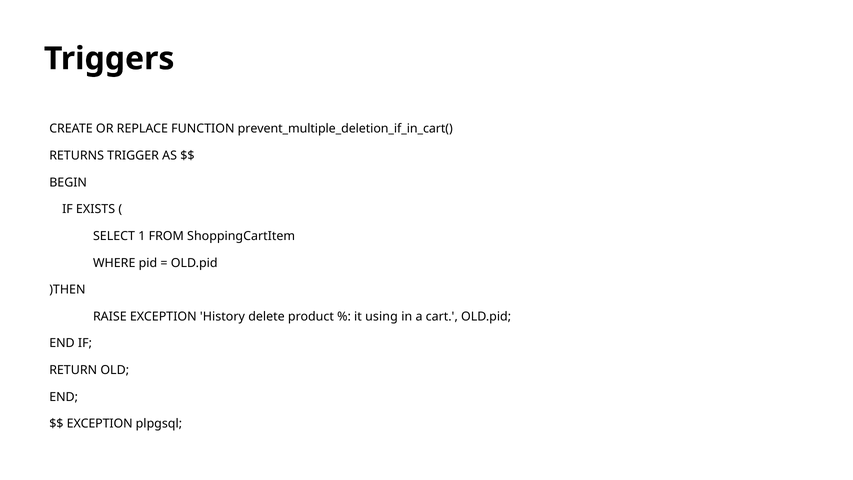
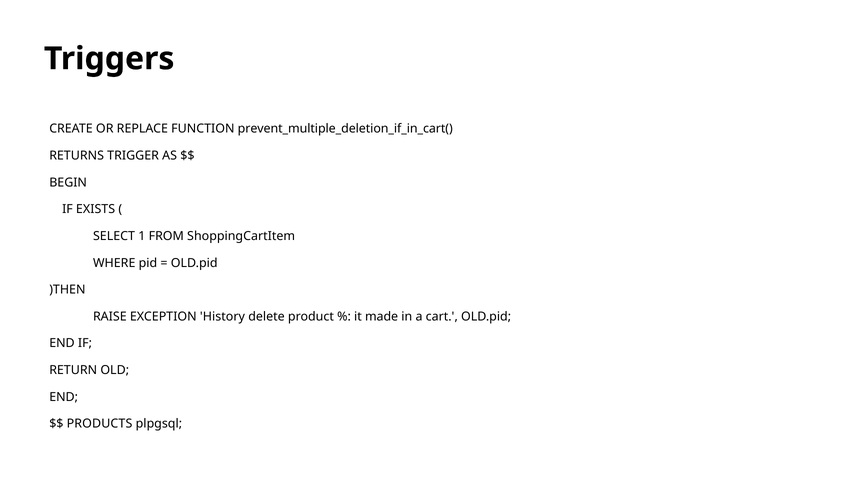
using: using -> made (382, 316)
EXCEPTION: EXCEPTION -> PRODUCTS (100, 424)
